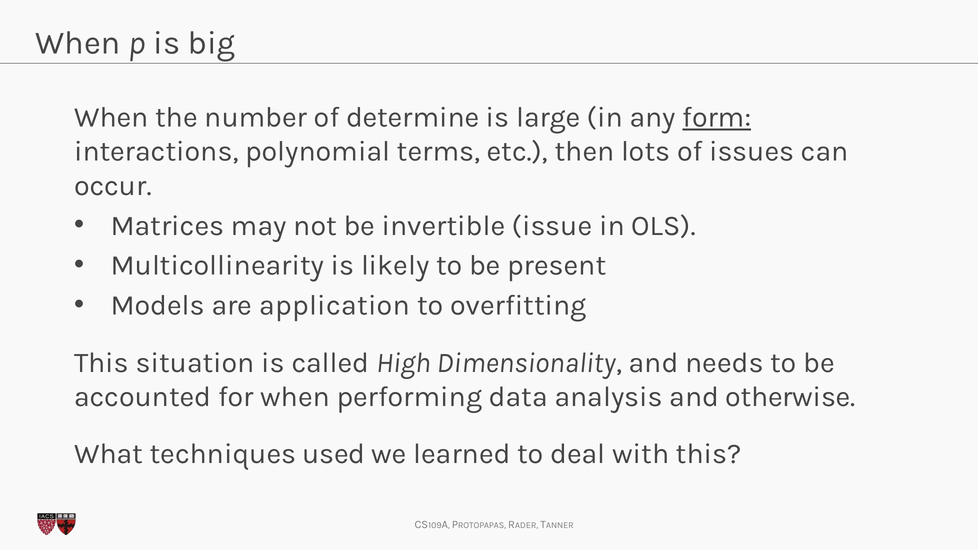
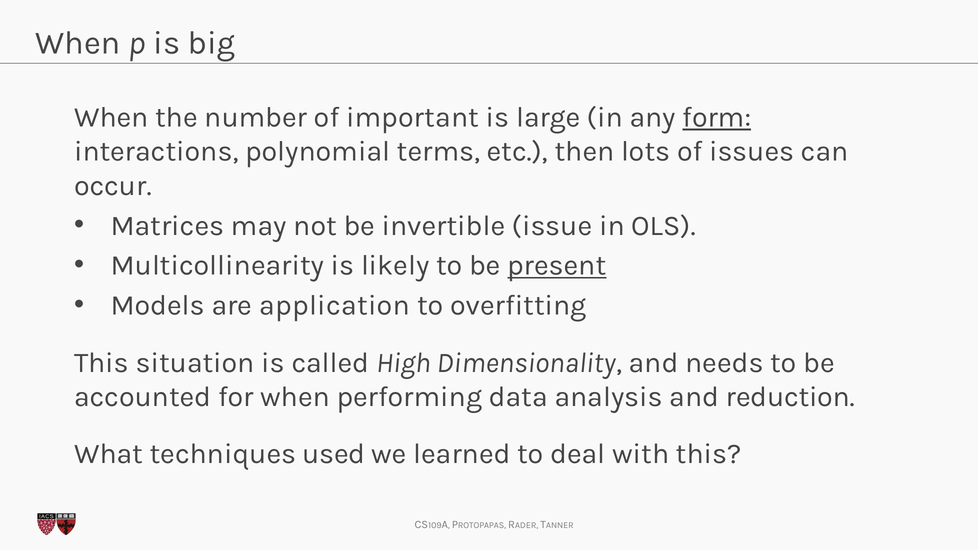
determine: determine -> important (413, 117)
present underline: none -> present (557, 266)
otherwise: otherwise -> reduction (790, 397)
